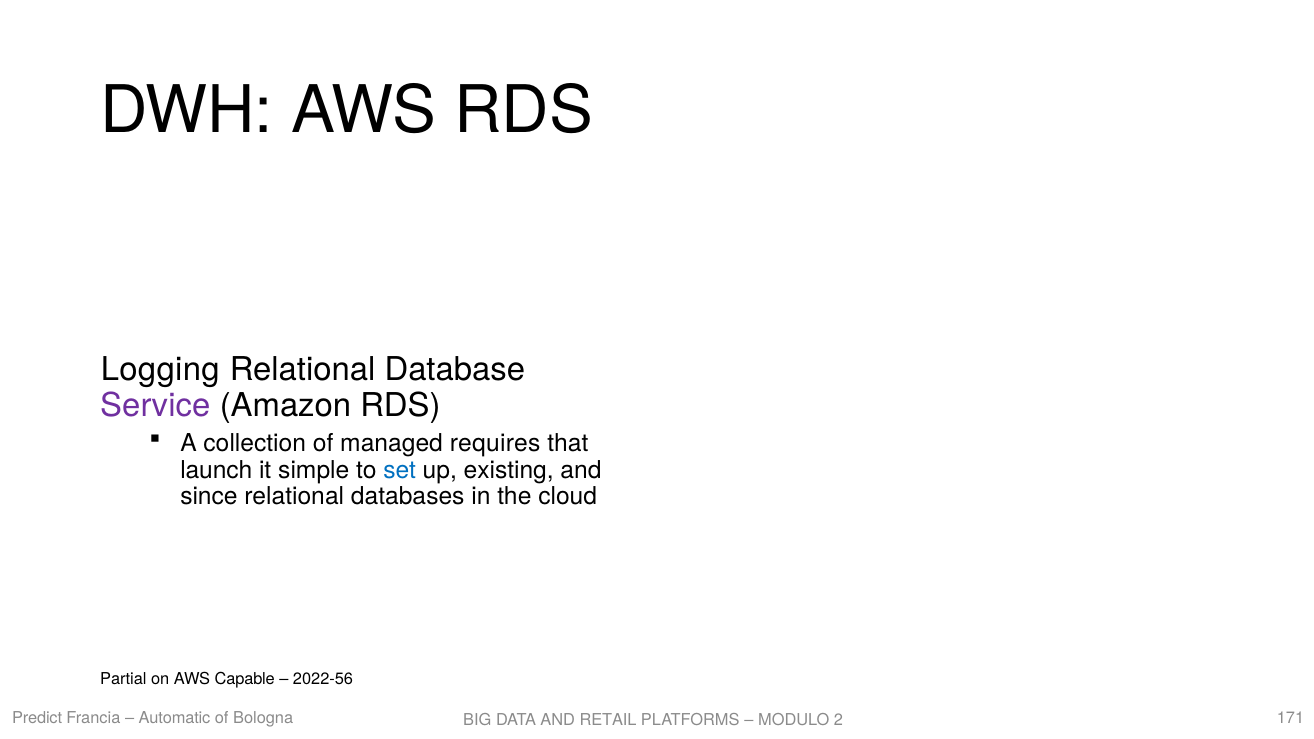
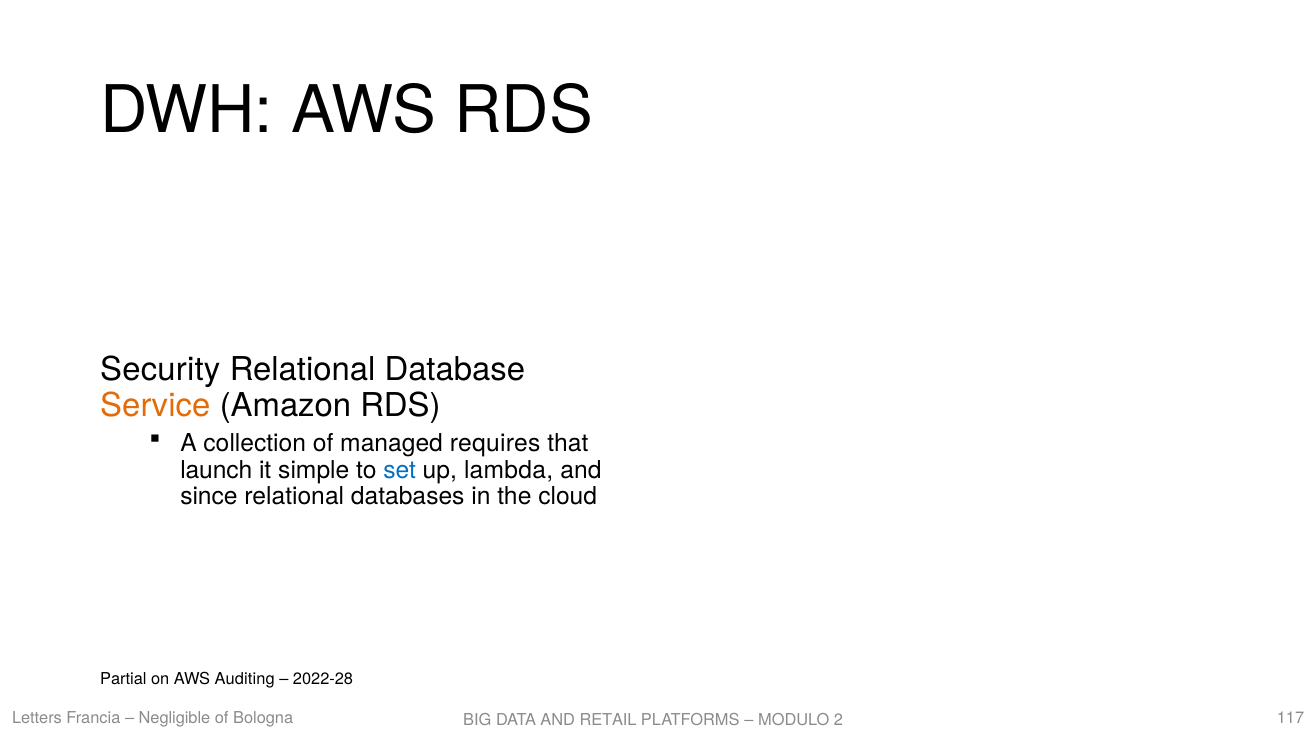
Logging: Logging -> Security (160, 370)
Service colour: purple -> orange (155, 405)
existing: existing -> lambda (509, 470)
Capable: Capable -> Auditing (245, 679)
2022-56: 2022-56 -> 2022-28 (323, 679)
Predict: Predict -> Letters (37, 719)
Automatic: Automatic -> Negligible (174, 719)
171: 171 -> 117 (1291, 719)
